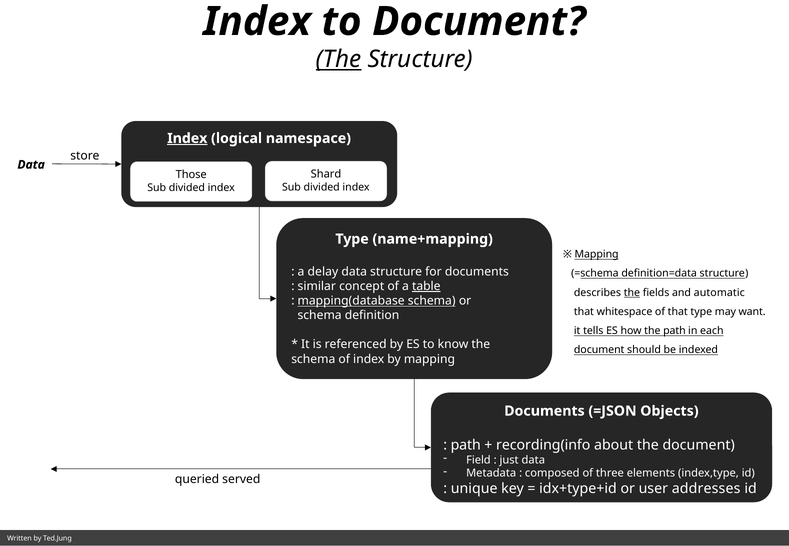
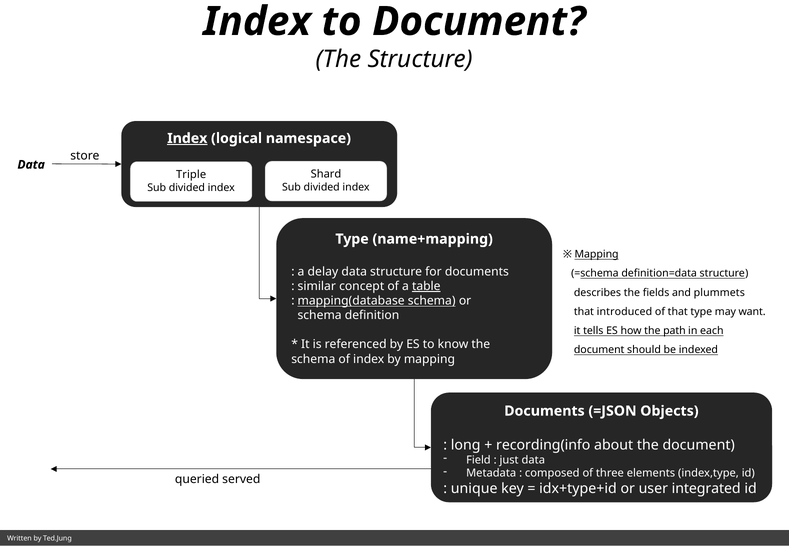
The underline: present -> none (339, 59)
Those: Those -> Triple (191, 175)
the underline: present -> none (632, 293)
automatic: automatic -> plummets (719, 293)
whitespace: whitespace -> introduced (624, 312)
path: path -> long (466, 445)
addresses: addresses -> integrated (706, 489)
